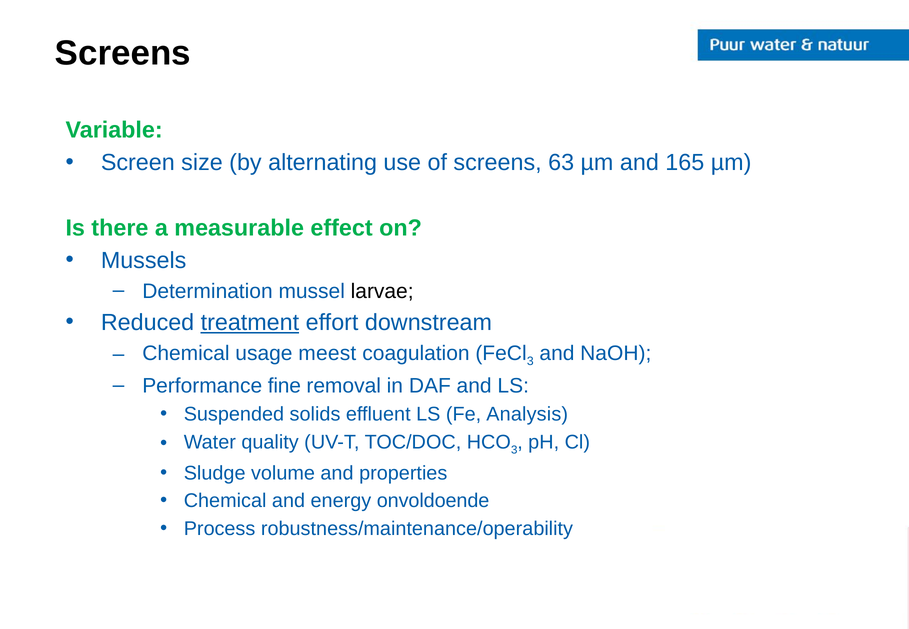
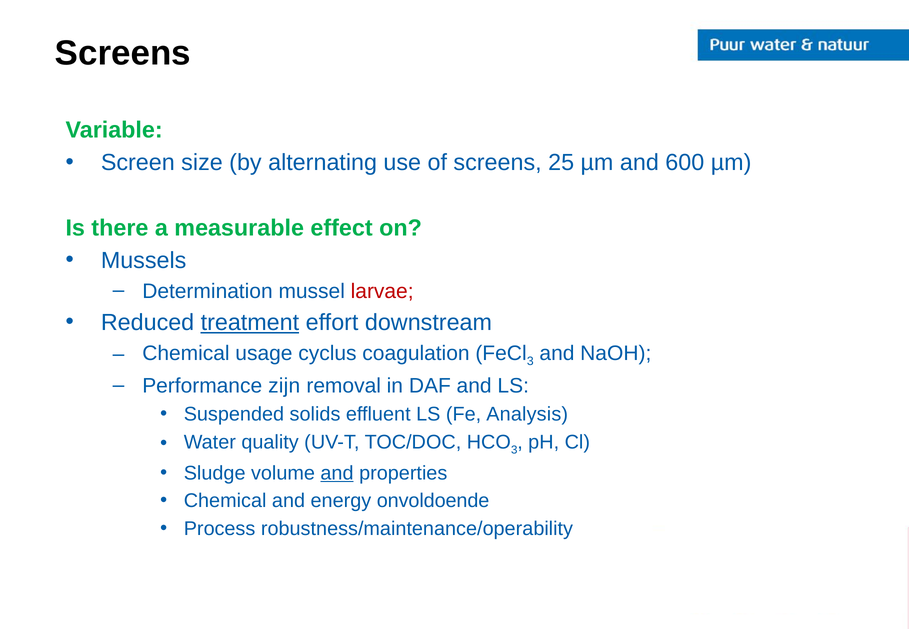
63: 63 -> 25 (561, 163)
165: 165 -> 600 (685, 163)
larvae colour: black -> red (382, 291)
meest: meest -> cyclus (327, 353)
fine: fine -> zijn (284, 386)
and underline: none -> present (337, 473)
